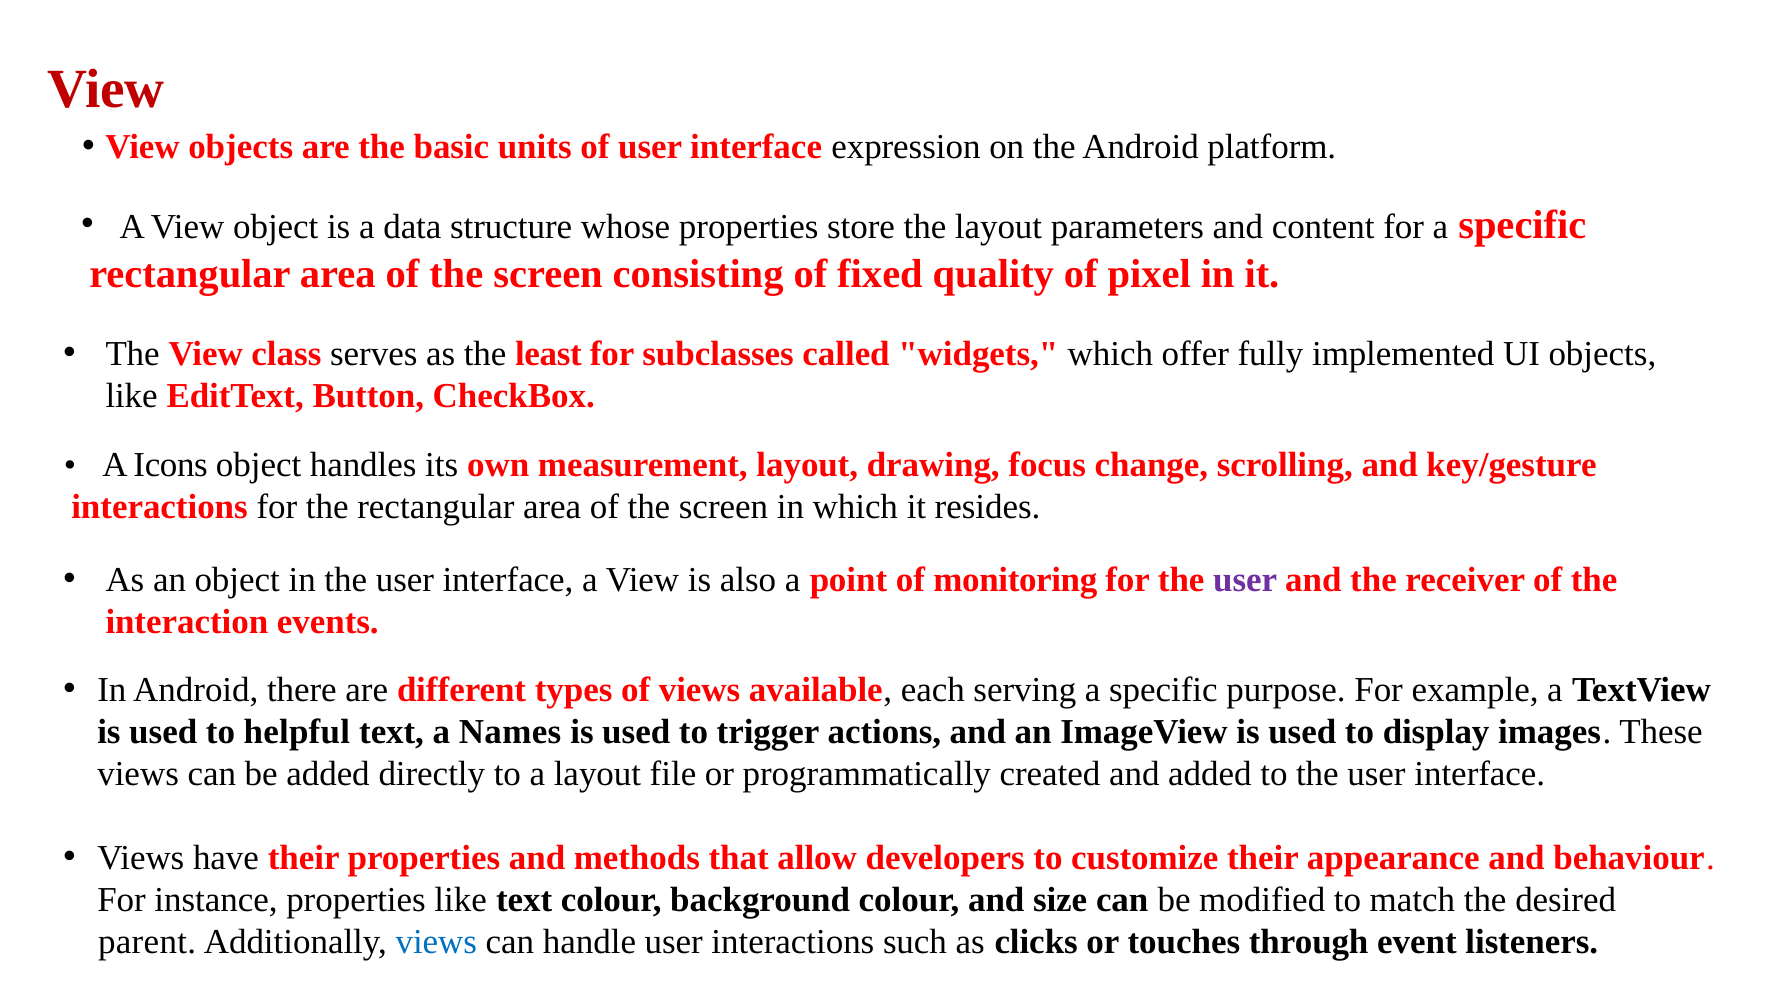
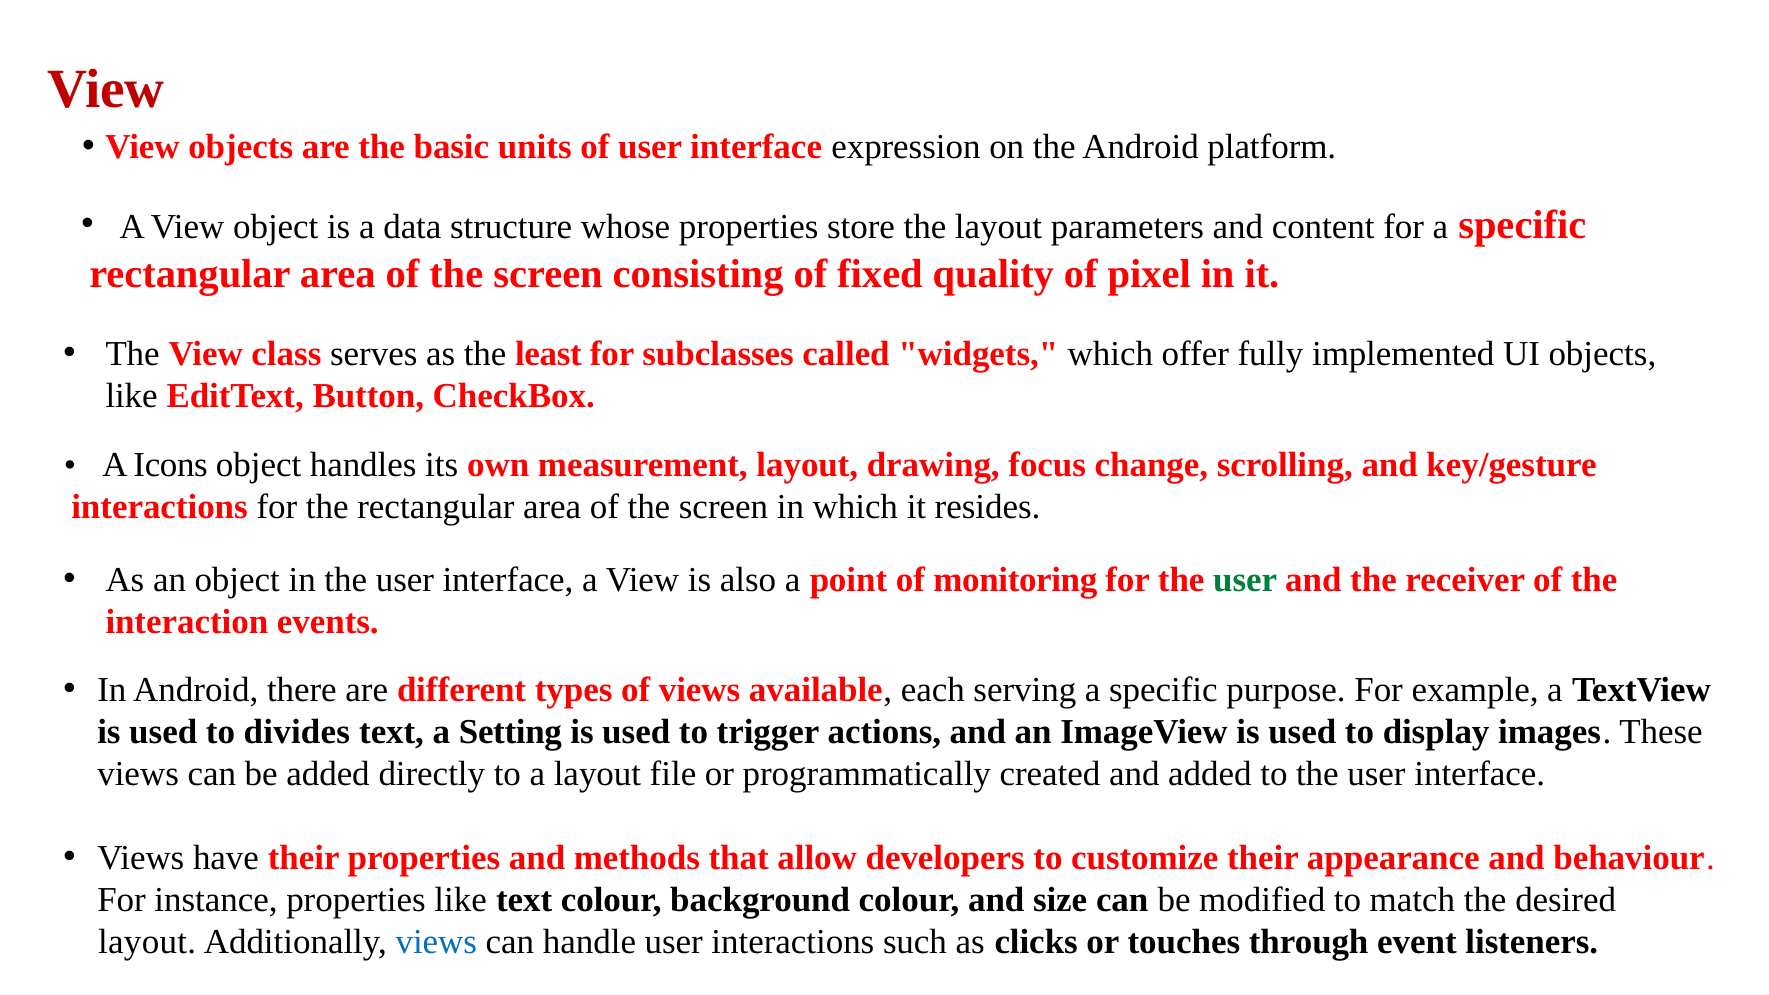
user colour: purple -> green (1245, 580)
helpful: helpful -> divides (297, 732)
Names: Names -> Setting (510, 732)
parent: parent -> layout (147, 942)
